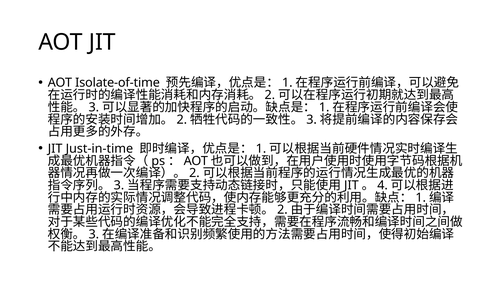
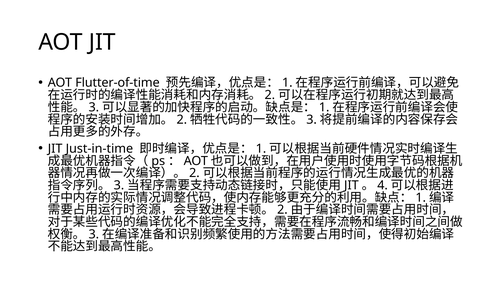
Isolate-of-time: Isolate-of-time -> Flutter-of-time (117, 83)
